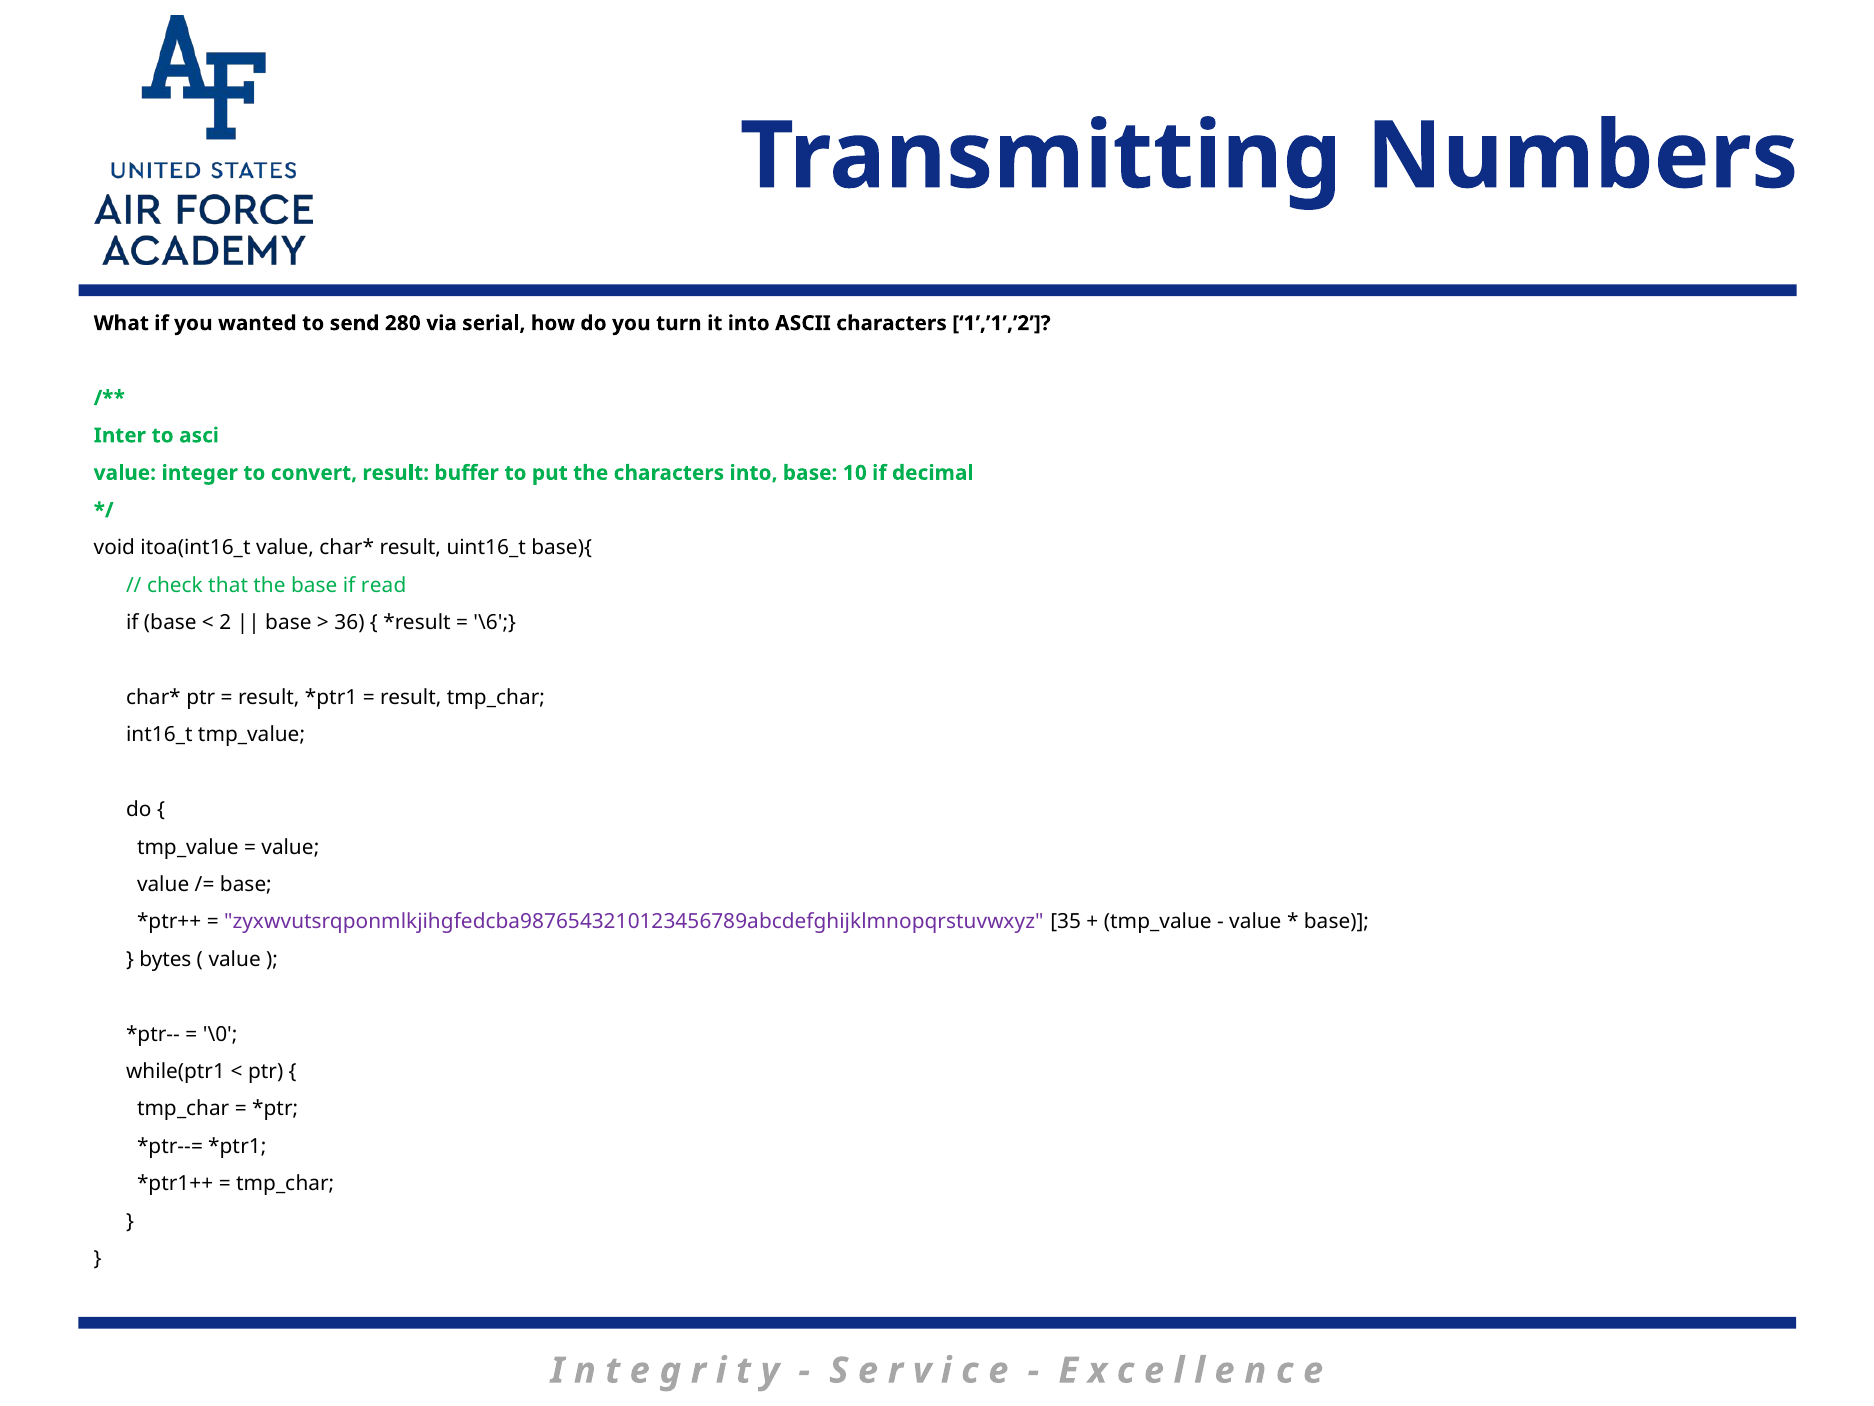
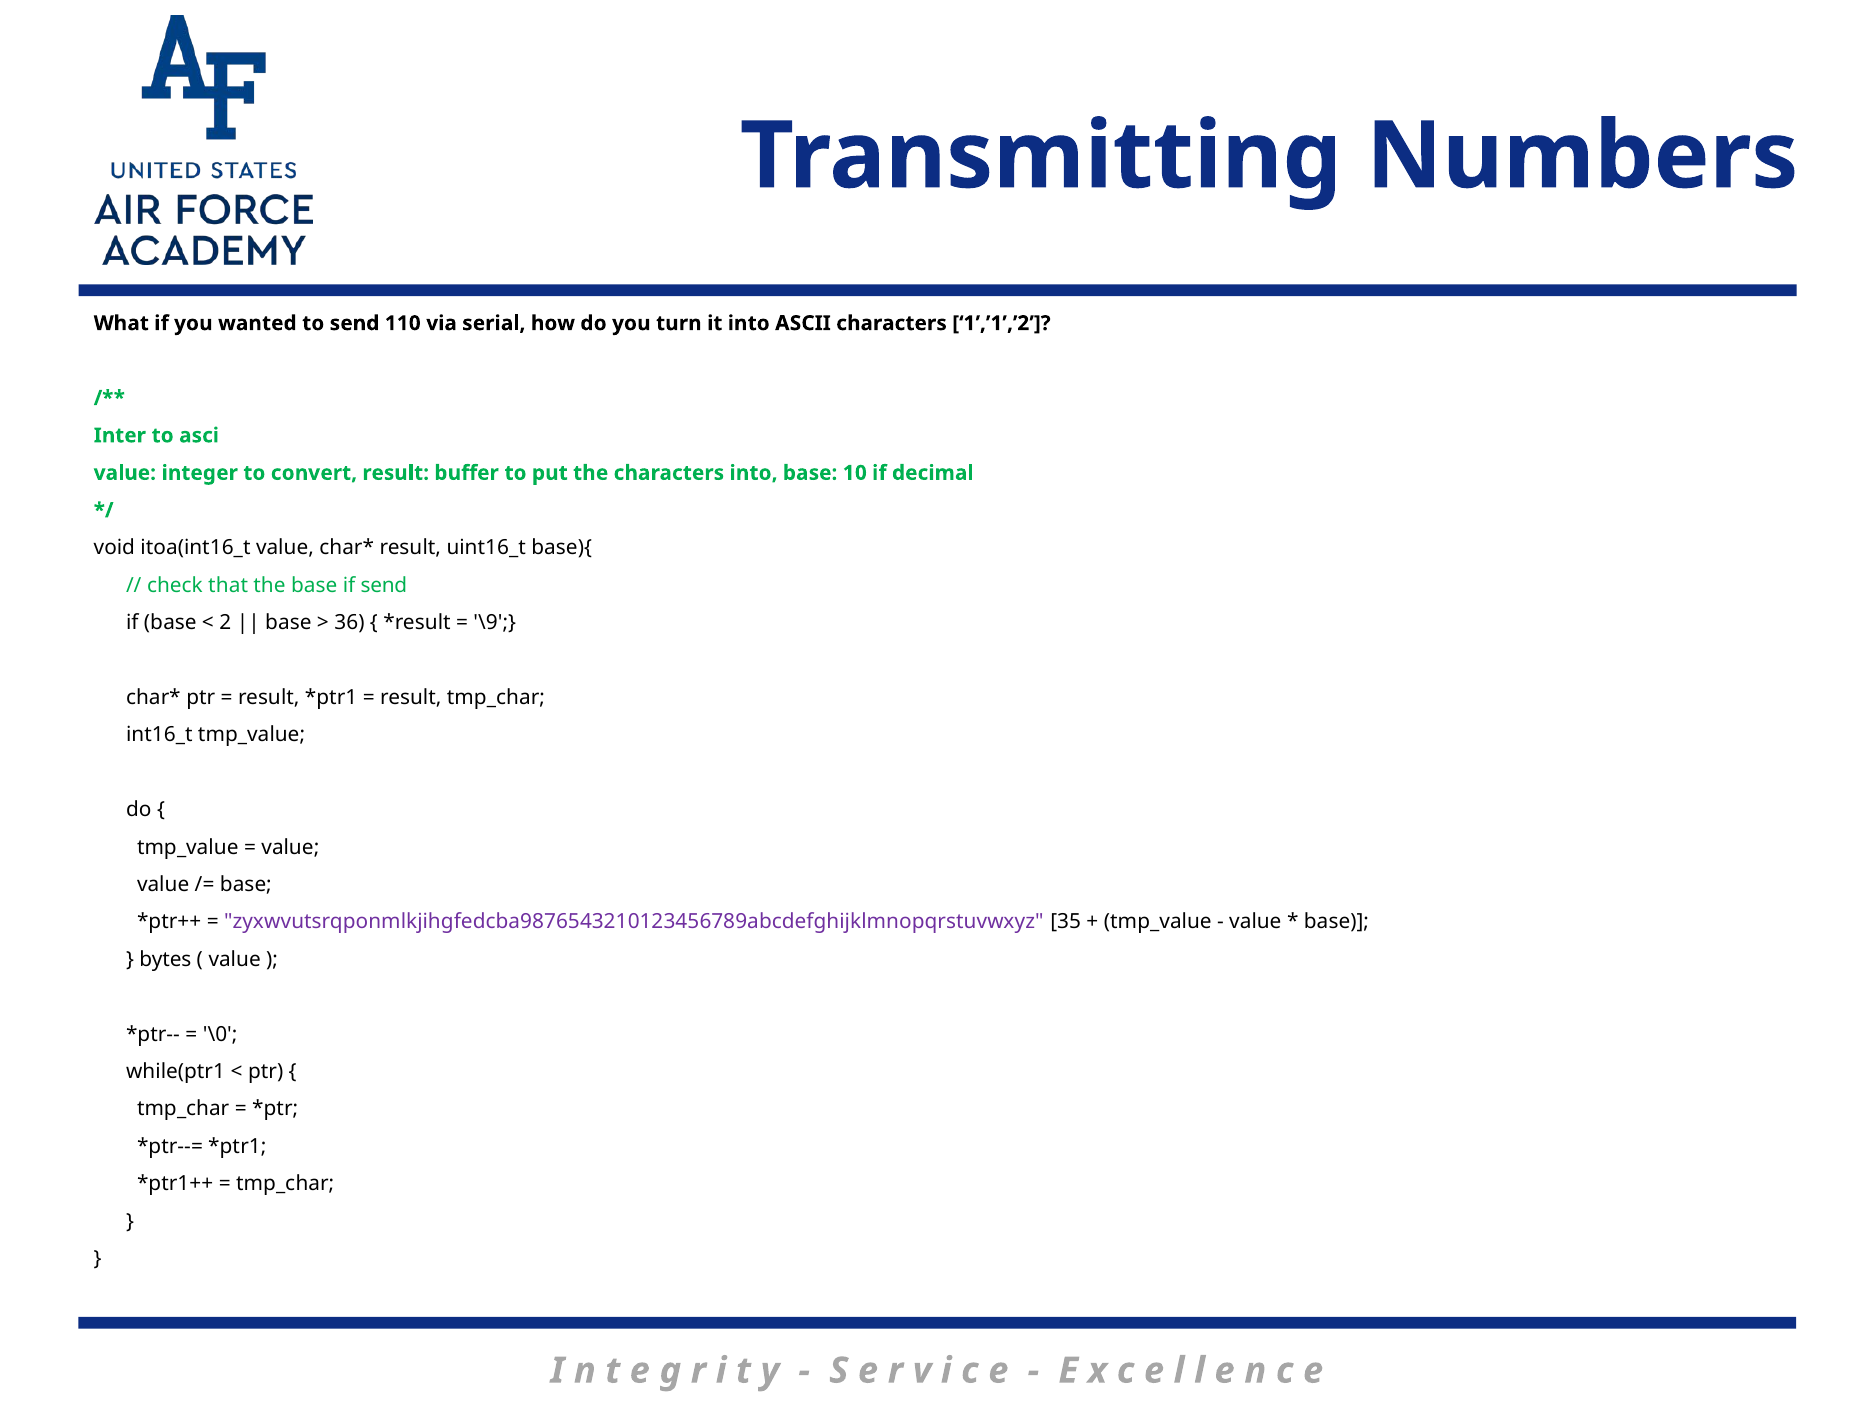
280: 280 -> 110 (403, 323)
if read: read -> send (384, 585)
\6: \6 -> \9 (495, 622)
